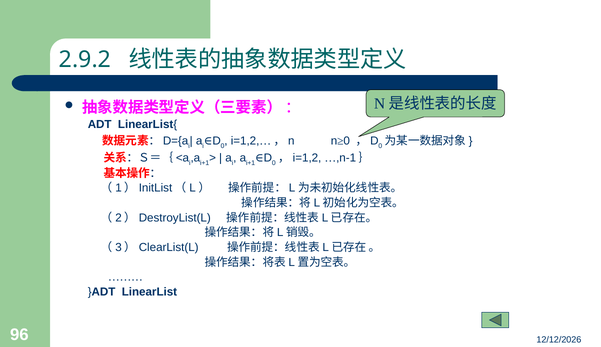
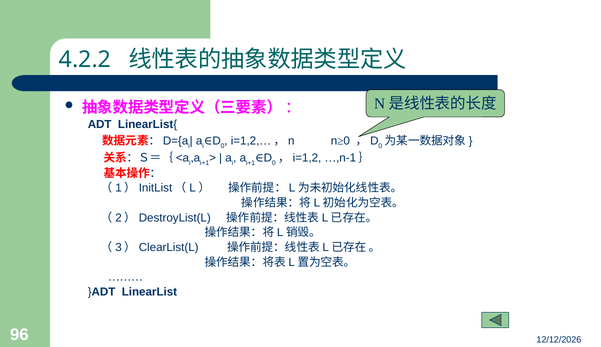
2.9.2: 2.9.2 -> 4.2.2 (85, 60)
